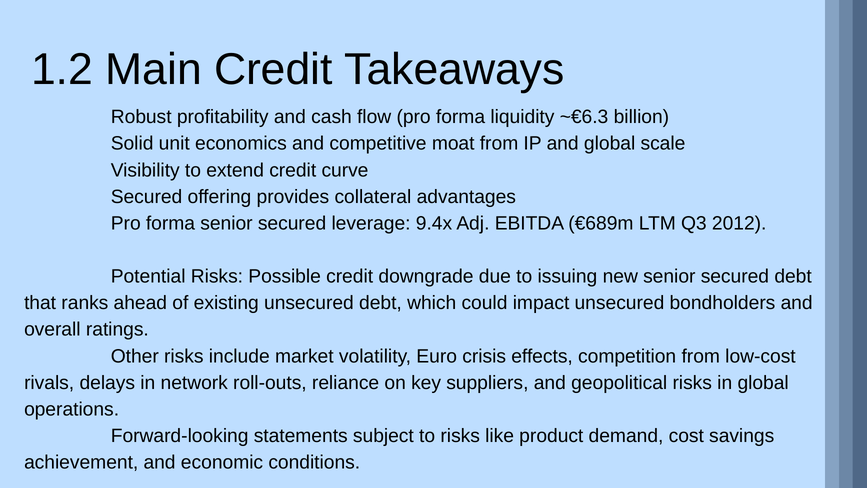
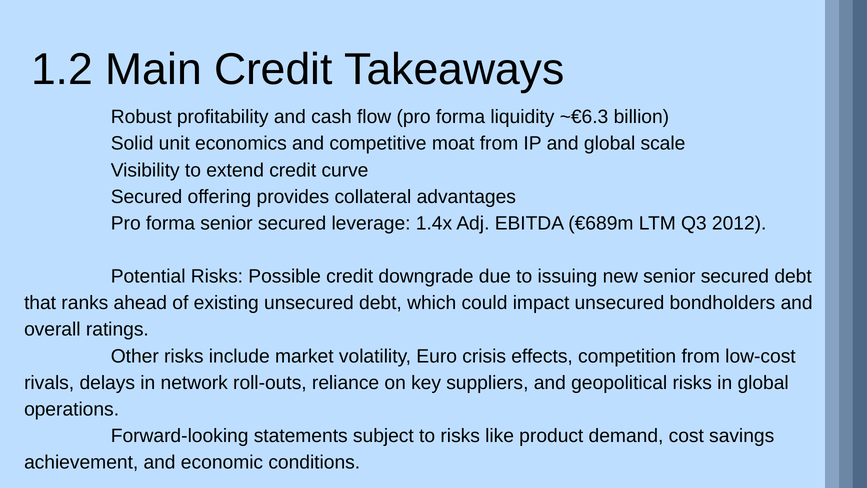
9.4x: 9.4x -> 1.4x (434, 223)
